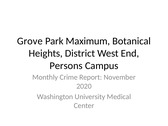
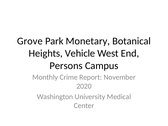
Maximum: Maximum -> Monetary (88, 41)
District: District -> Vehicle (80, 53)
